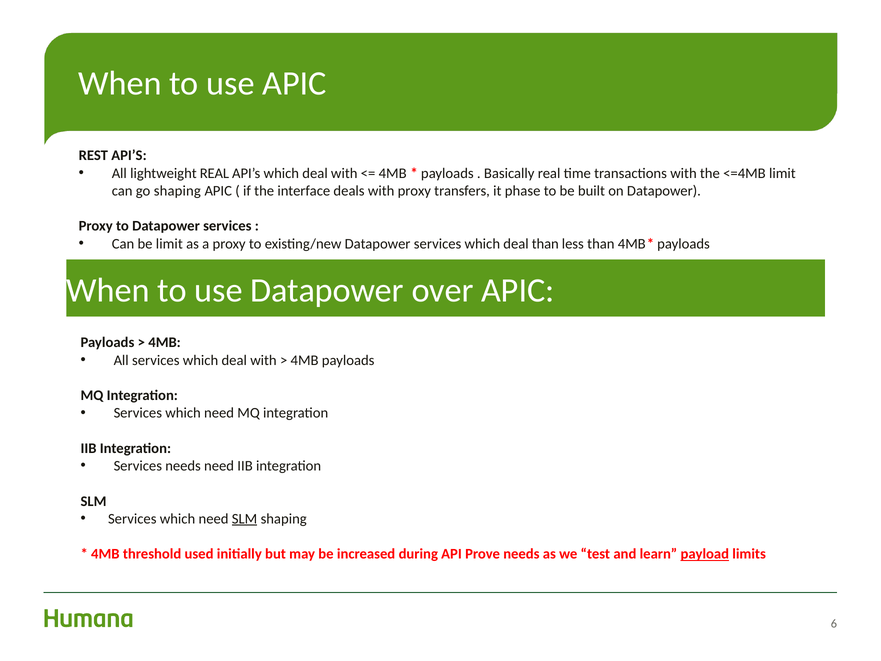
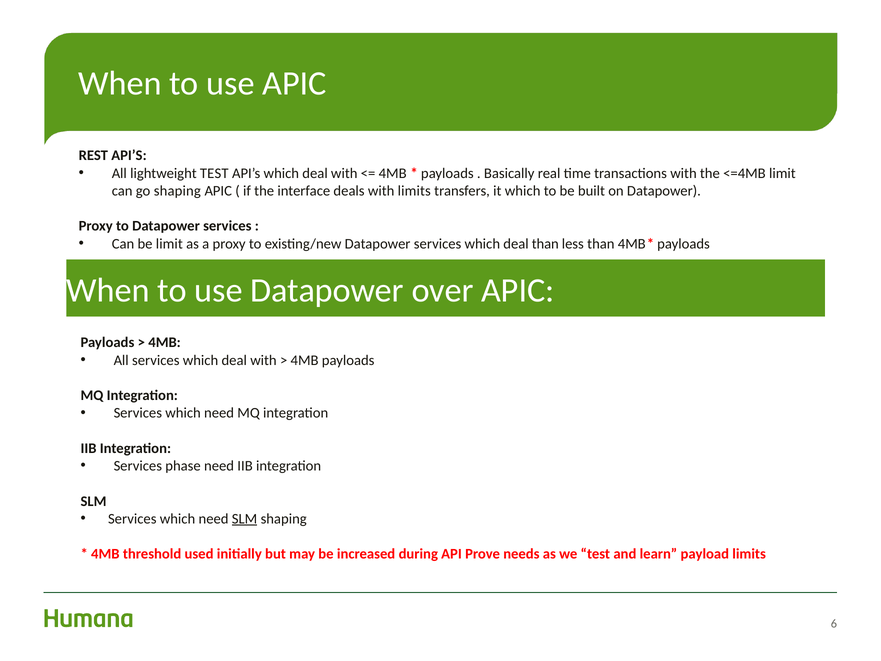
lightweight REAL: REAL -> TEST (214, 173)
with proxy: proxy -> limits (414, 191)
it phase: phase -> which (523, 191)
Services needs: needs -> phase (183, 466)
payload underline: present -> none (705, 554)
